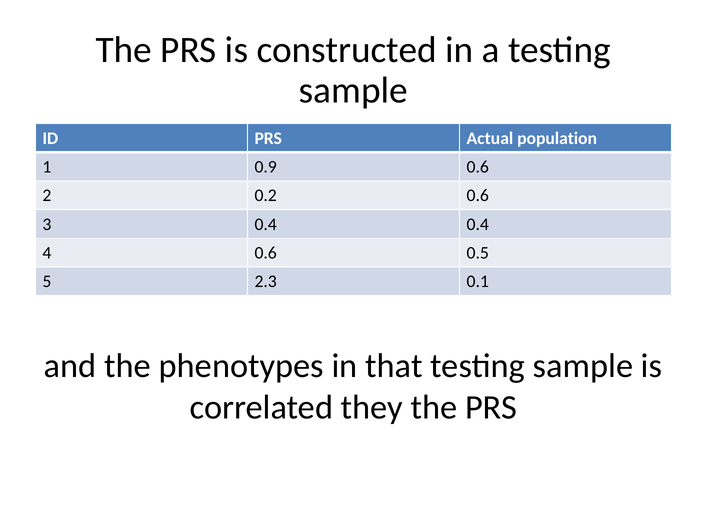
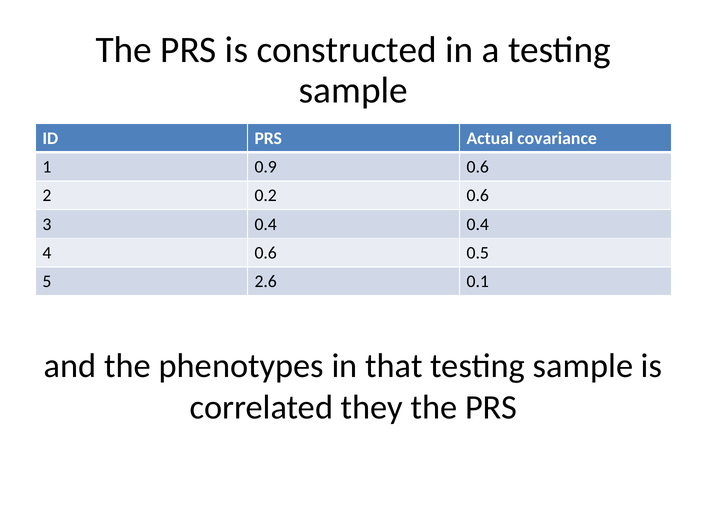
population: population -> covariance (557, 138)
2.3: 2.3 -> 2.6 (266, 282)
